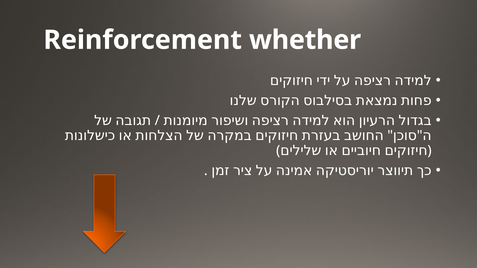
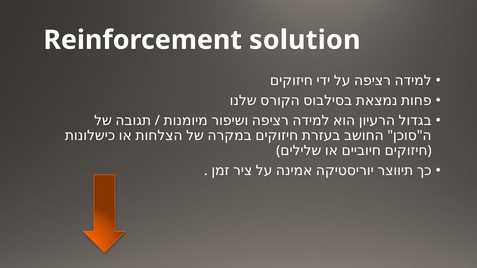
whether: whether -> solution (305, 40)
